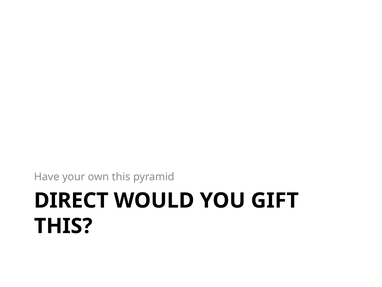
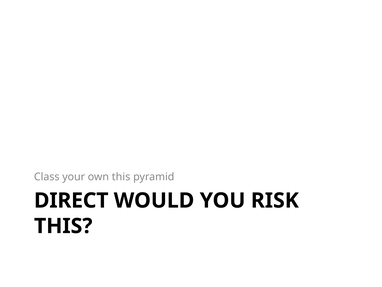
Have: Have -> Class (47, 177)
GIFT: GIFT -> RISK (275, 200)
